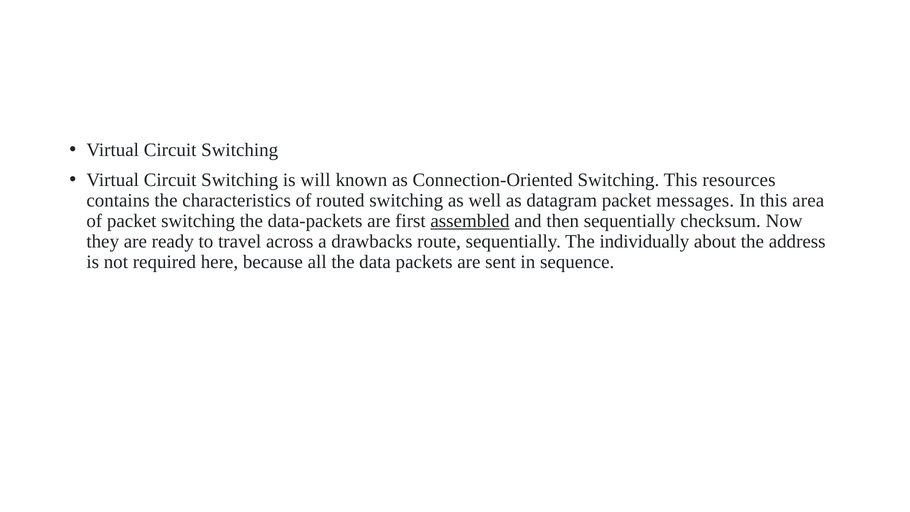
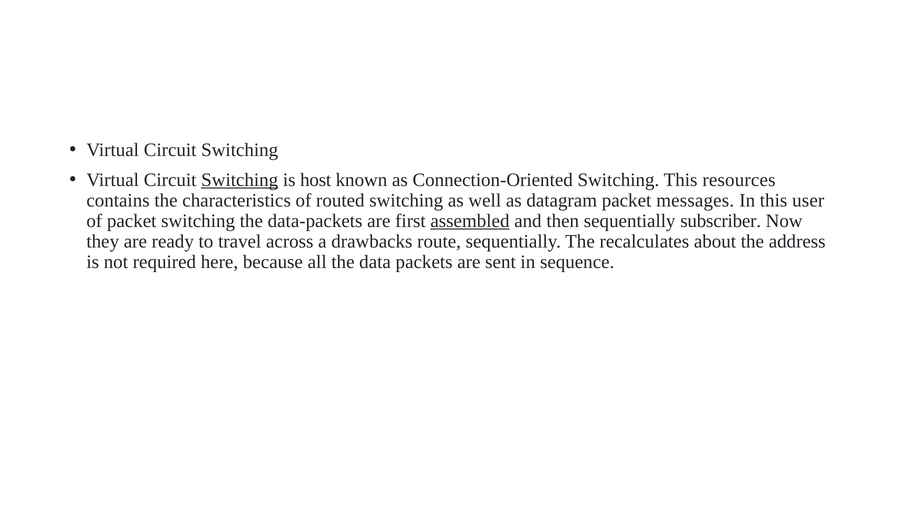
Switching underline: none -> present (240, 180)
will: will -> host (316, 180)
area: area -> user (808, 200)
checksum: checksum -> subscriber (721, 221)
individually: individually -> recalculates (644, 241)
